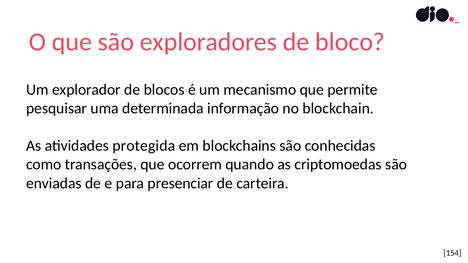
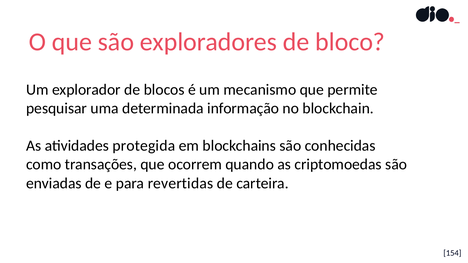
presenciar: presenciar -> revertidas (180, 183)
